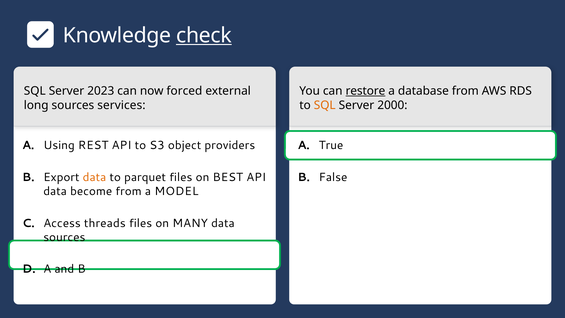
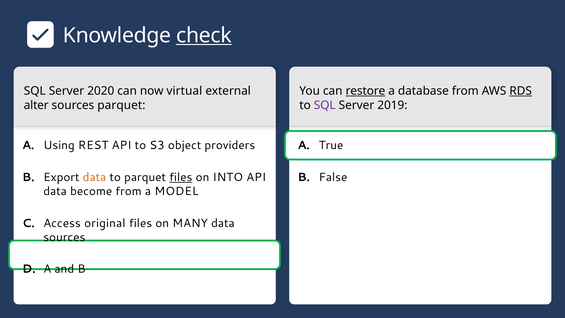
2023: 2023 -> 2020 (101, 91)
forced: forced -> virtual (184, 91)
RDS underline: none -> present (521, 91)
long: long -> alter (36, 105)
sources services: services -> parquet (121, 105)
SQL colour: orange -> purple (325, 105)
2000: 2000 -> 2019 (392, 105)
files underline: none -> present (181, 177)
BEST: BEST -> INTO (228, 177)
threads: threads -> original (105, 223)
